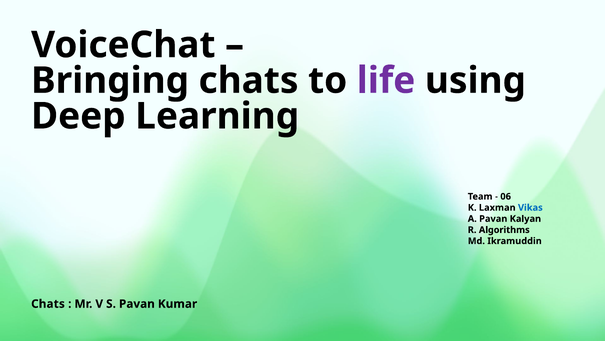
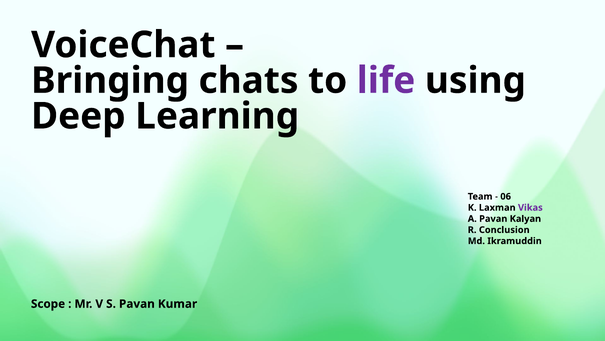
Vikas colour: blue -> purple (530, 207)
Algorithms: Algorithms -> Conclusion (504, 229)
Chats: Chats -> Scope (48, 303)
